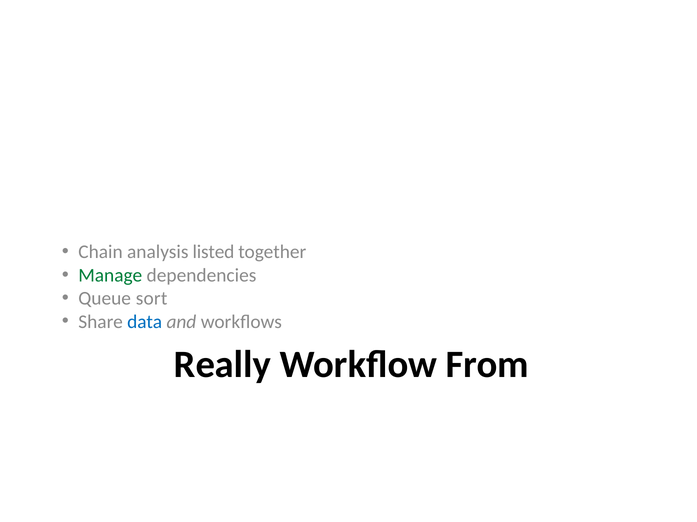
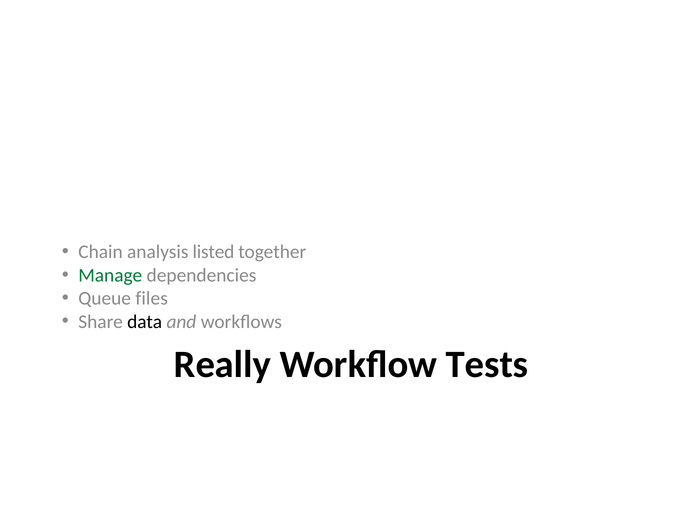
sort: sort -> files (152, 299)
data colour: blue -> black (145, 322)
From: From -> Tests (487, 365)
